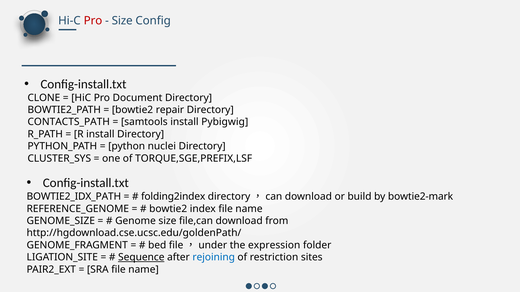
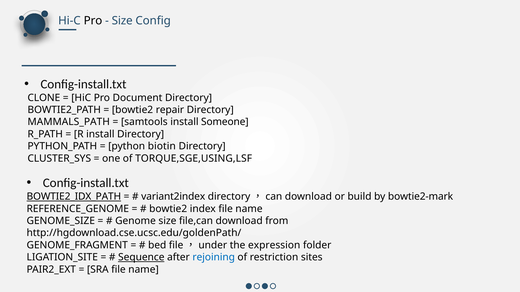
Pro colour: red -> black (93, 21)
CONTACTS_PATH: CONTACTS_PATH -> MAMMALS_PATH (69, 122)
Pybigwig: Pybigwig -> Someone (225, 122)
nuclei: nuclei -> biotin (162, 146)
TORQUE,SGE,PREFIX,LSF: TORQUE,SGE,PREFIX,LSF -> TORQUE,SGE,USING,LSF (194, 159)
BOWTIE2_IDX_PATH underline: none -> present (74, 197)
folding2index: folding2index -> variant2index (173, 197)
